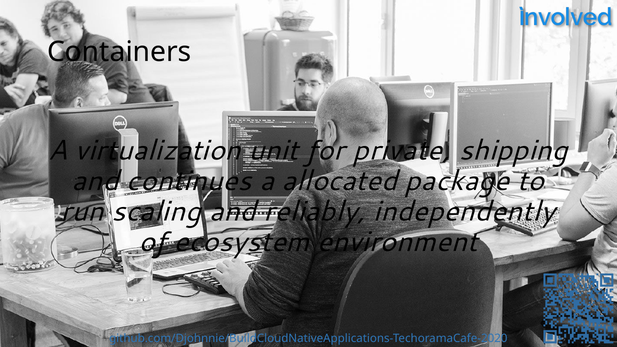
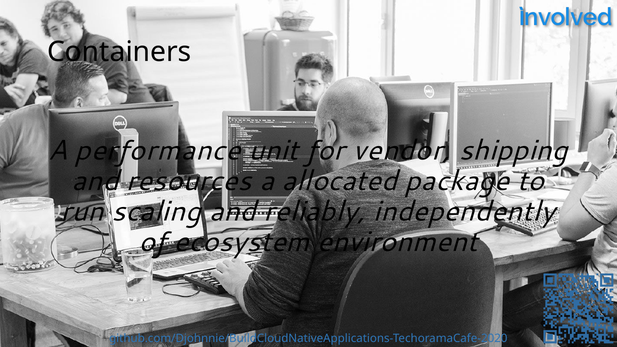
virtualization: virtualization -> performance (158, 150)
private: private -> vendor (402, 150)
continues: continues -> resources (189, 181)
